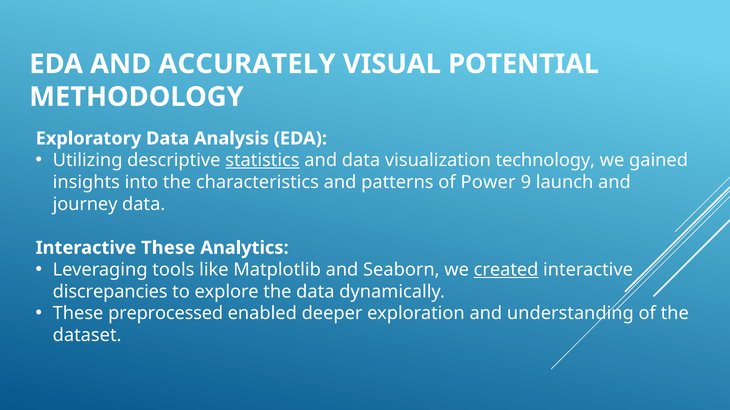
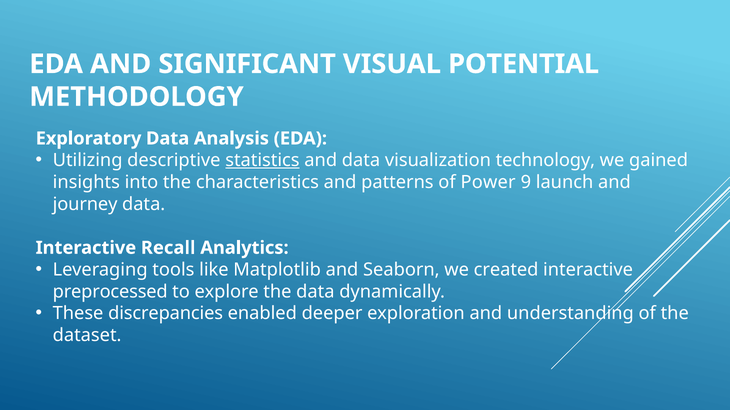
ACCURATELY: ACCURATELY -> SIGNIFICANT (247, 64)
Interactive These: These -> Recall (168, 248)
created underline: present -> none (506, 270)
discrepancies: discrepancies -> preprocessed (110, 292)
preprocessed: preprocessed -> discrepancies (166, 314)
